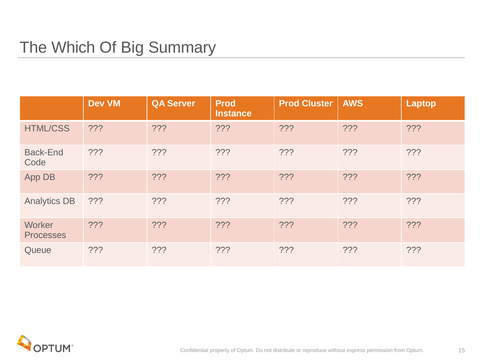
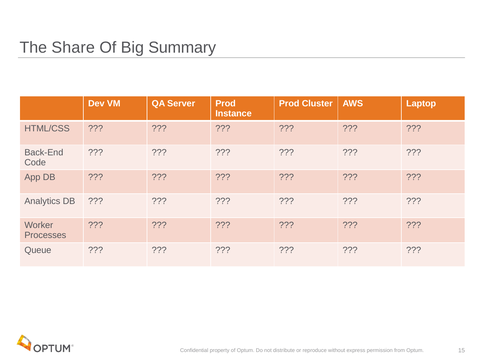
Which: Which -> Share (73, 48)
